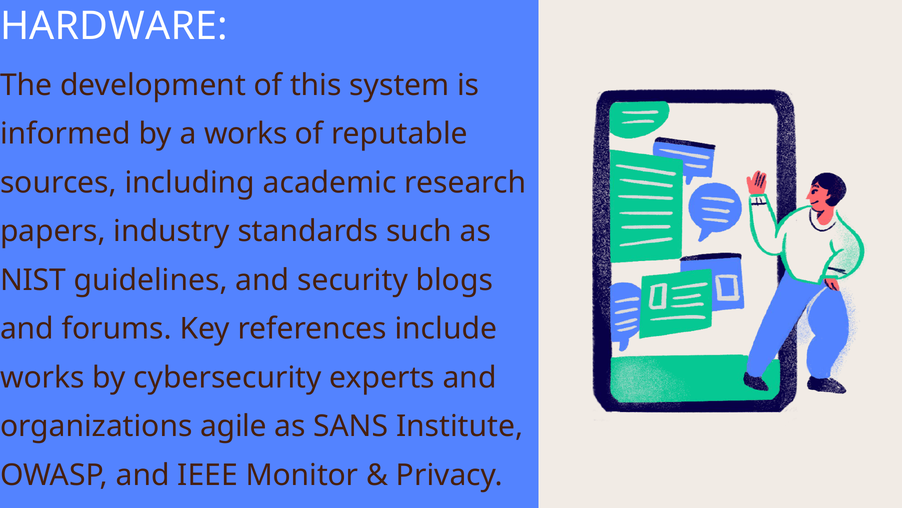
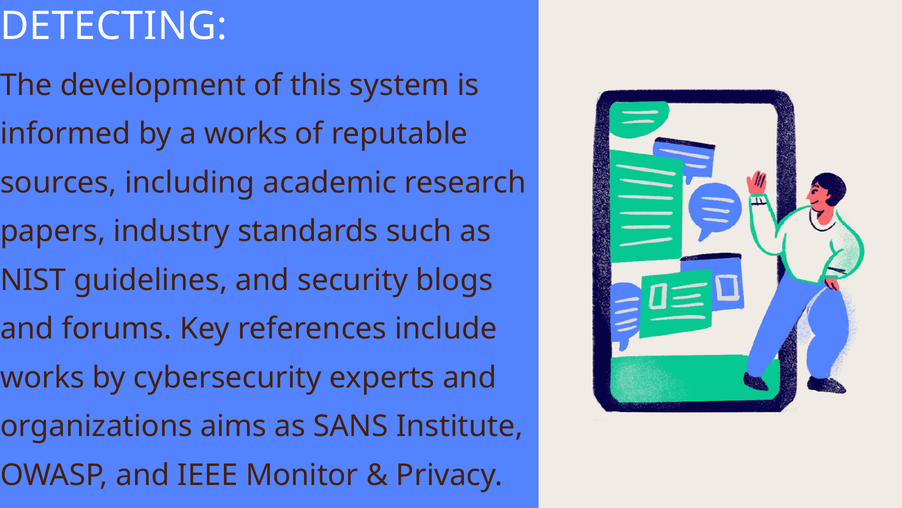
HARDWARE: HARDWARE -> DETECTING (114, 26)
agile: agile -> aims (234, 426)
